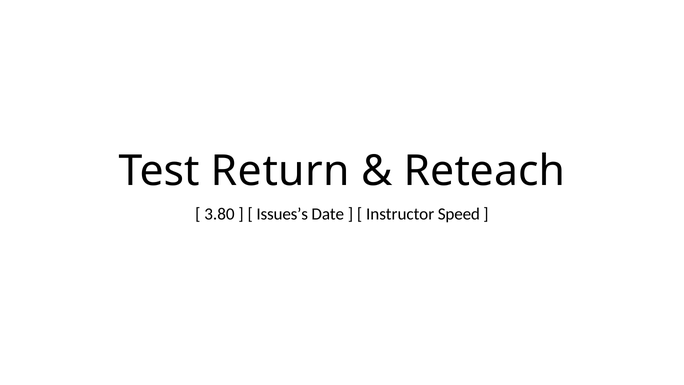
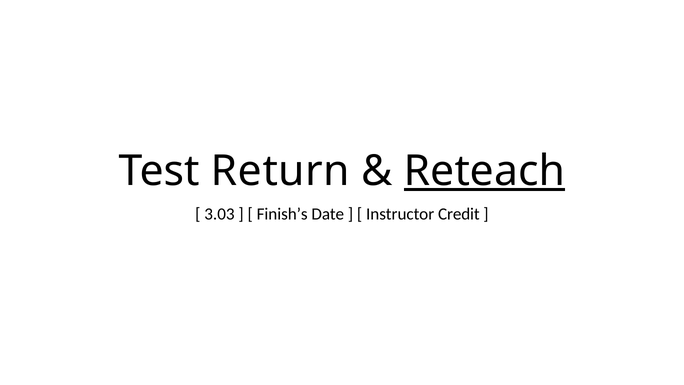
Reteach underline: none -> present (484, 171)
3.80: 3.80 -> 3.03 (219, 214)
Issues’s: Issues’s -> Finish’s (282, 214)
Speed: Speed -> Credit (459, 214)
